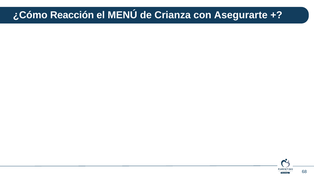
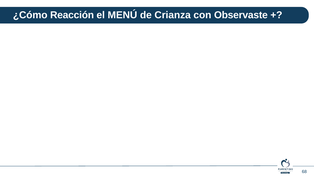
Asegurarte: Asegurarte -> Observaste (241, 15)
